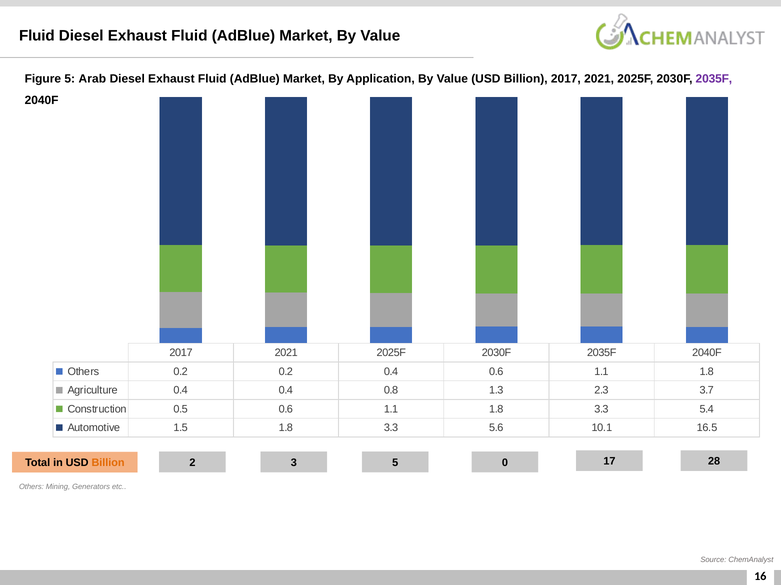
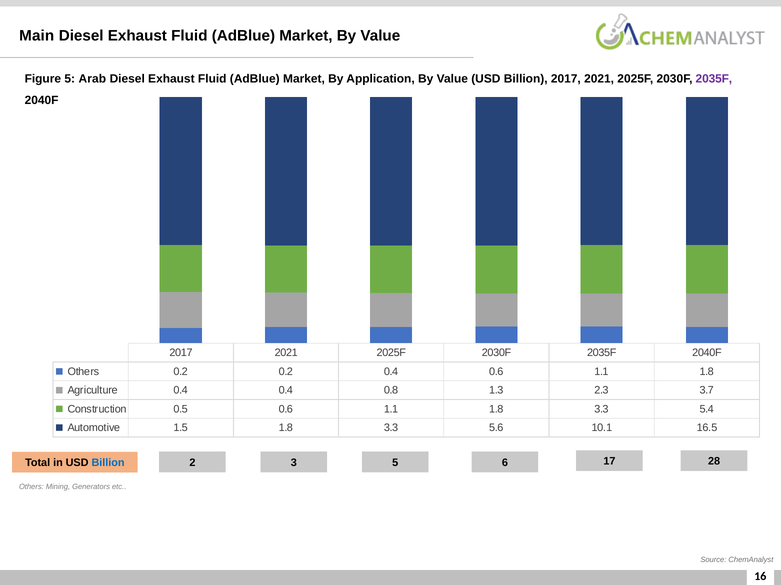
Fluid: Fluid -> Main (37, 36)
0: 0 -> 6 (505, 463)
Billion colour: orange -> blue (108, 463)
